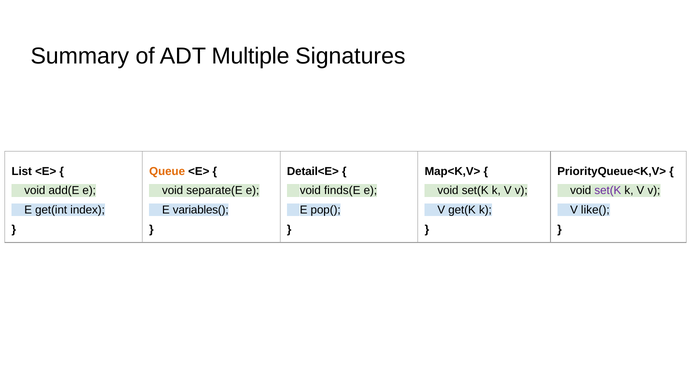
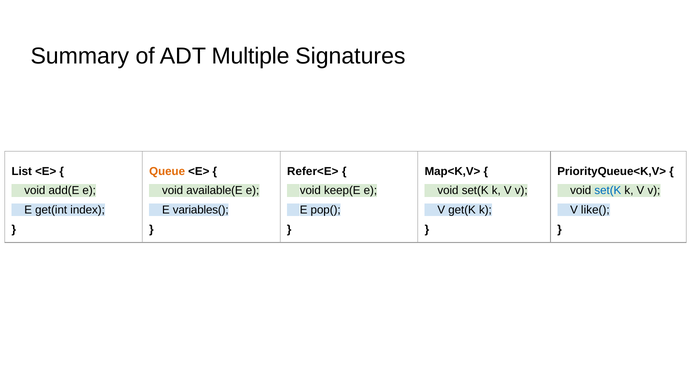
Detail<E>: Detail<E> -> Refer<E> (313, 171)
separate(E: separate(E -> available(E (215, 191)
finds(E: finds(E -> keep(E (342, 191)
set(K colour: purple -> blue (608, 191)
